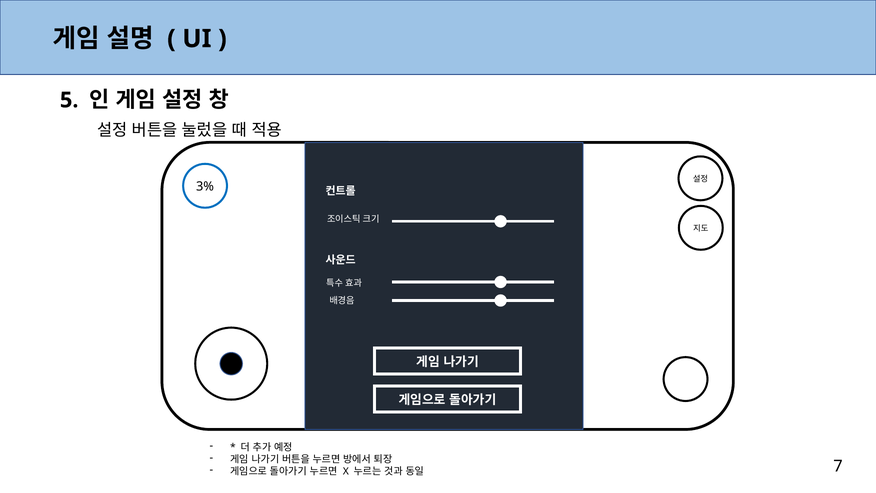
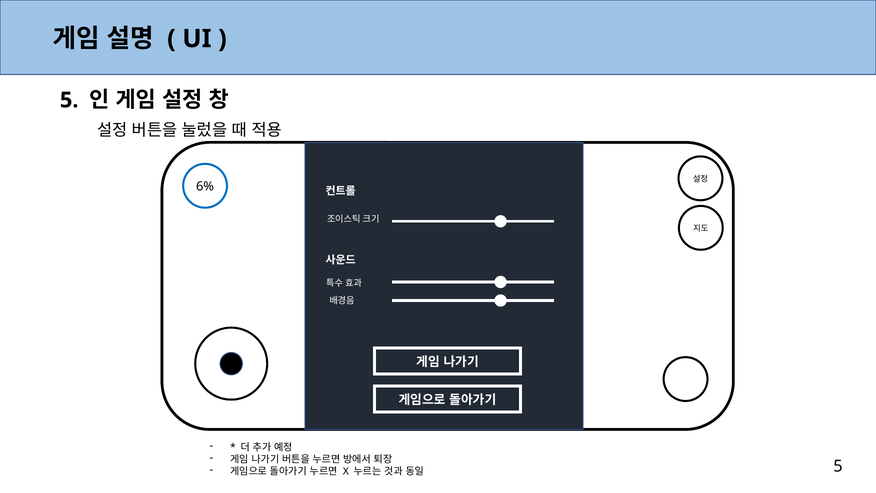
3%: 3% -> 6% (205, 186)
7: 7 -> 5 (838, 466)
